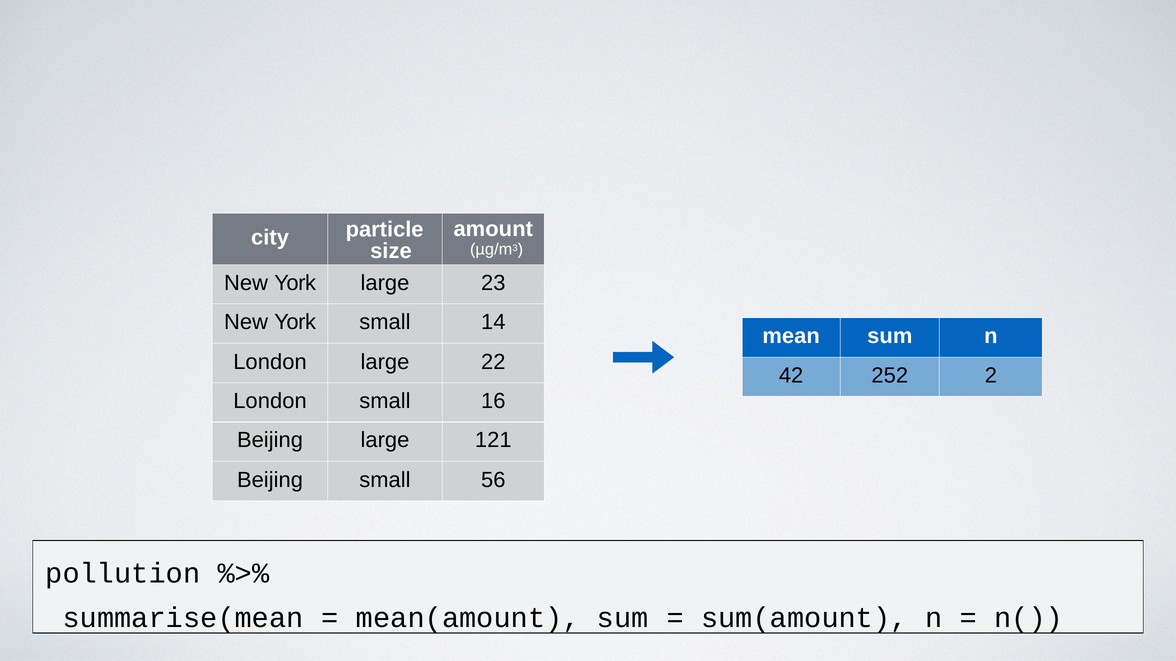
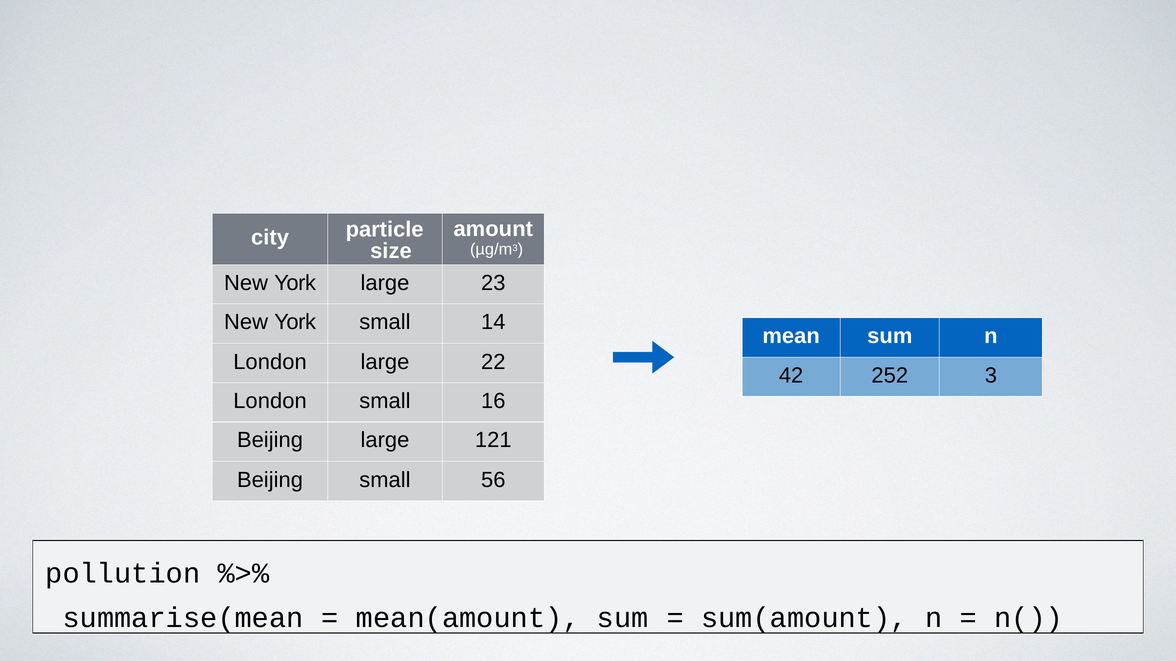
252 2: 2 -> 3 (991, 376)
